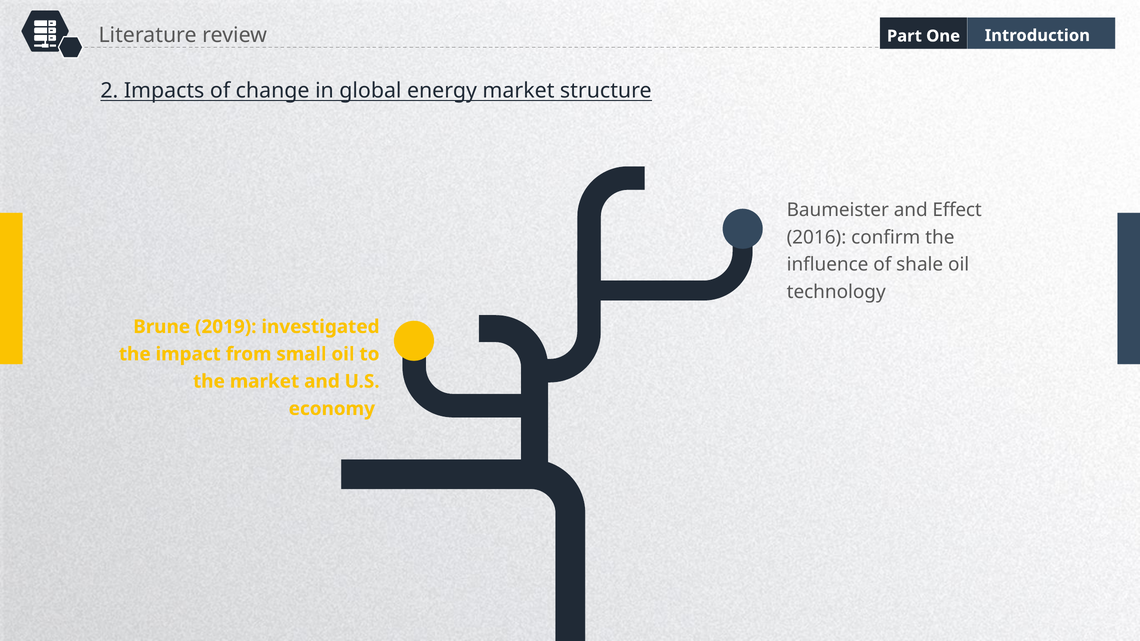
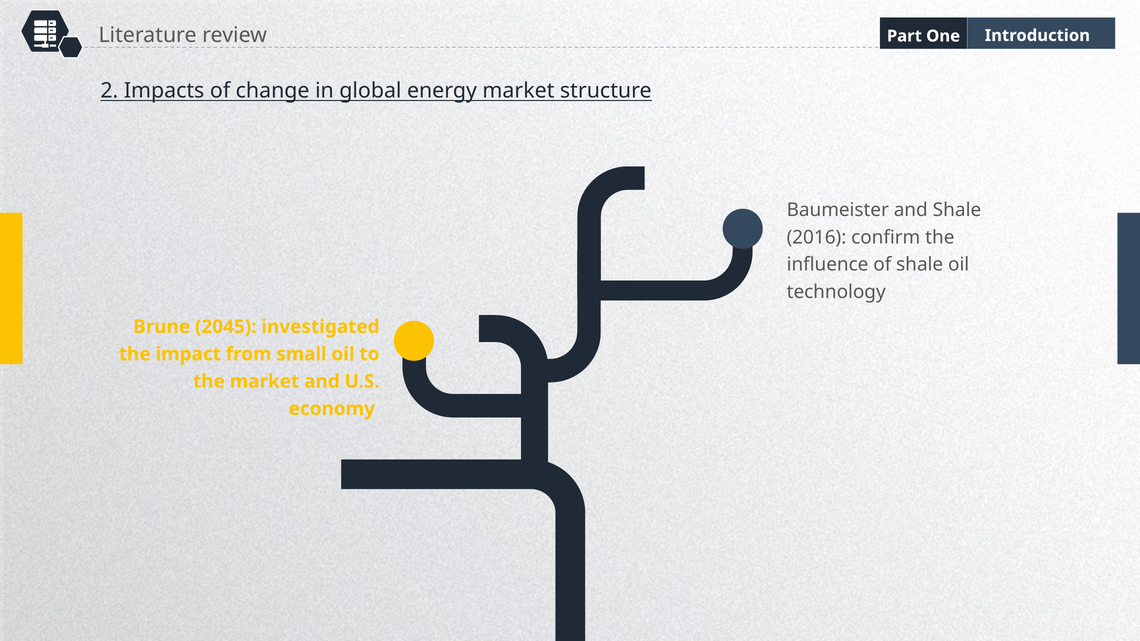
and Effect: Effect -> Shale (957, 210)
2019: 2019 -> 2045 (226, 327)
